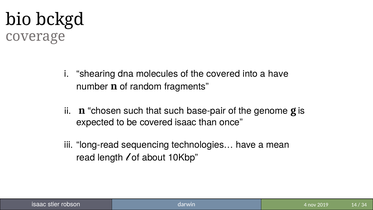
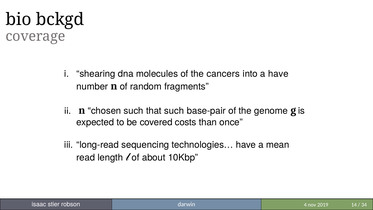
the covered: covered -> cancers (223, 74)
covered isaac: isaac -> costs (186, 122)
